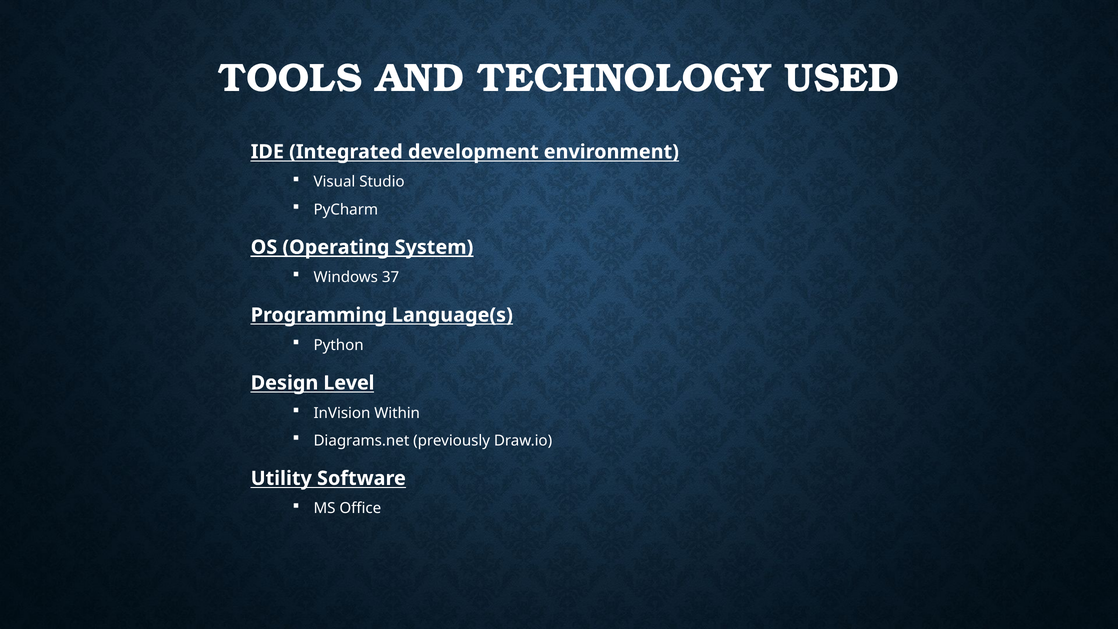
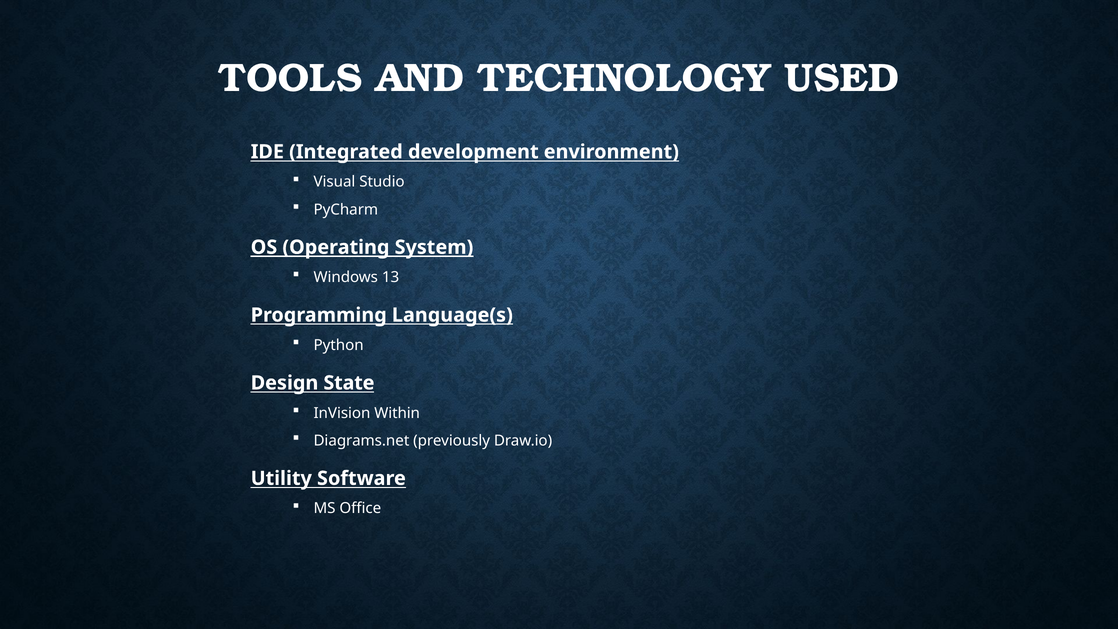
37: 37 -> 13 (391, 277)
Level: Level -> State (349, 383)
